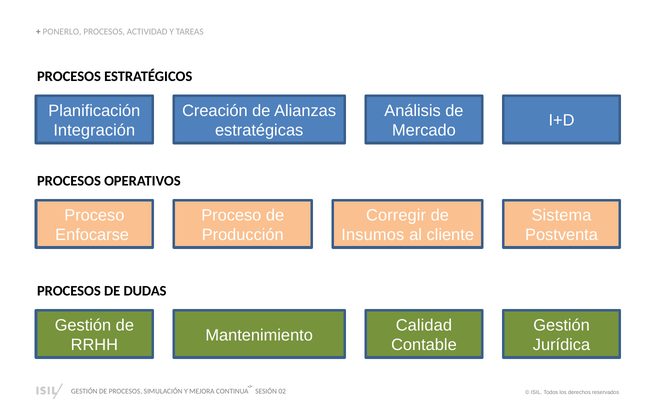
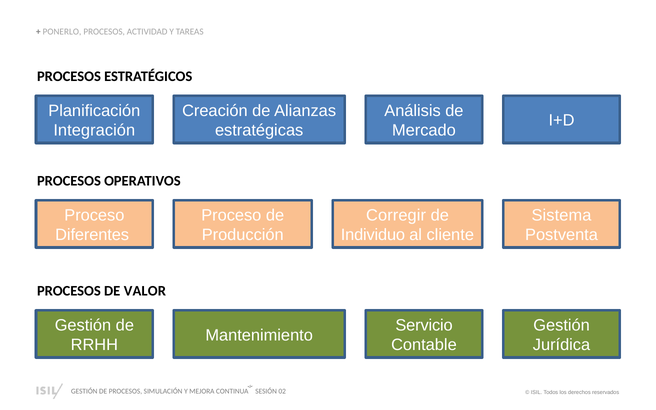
Enfocarse: Enfocarse -> Diferentes (92, 235)
Insumos: Insumos -> Individuo (373, 235)
DUDAS: DUDAS -> VALOR (145, 291)
Calidad: Calidad -> Servicio (424, 325)
